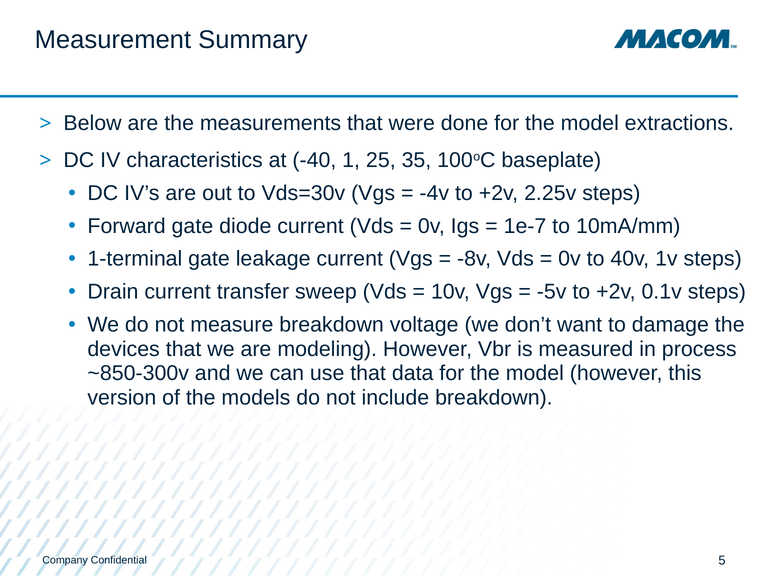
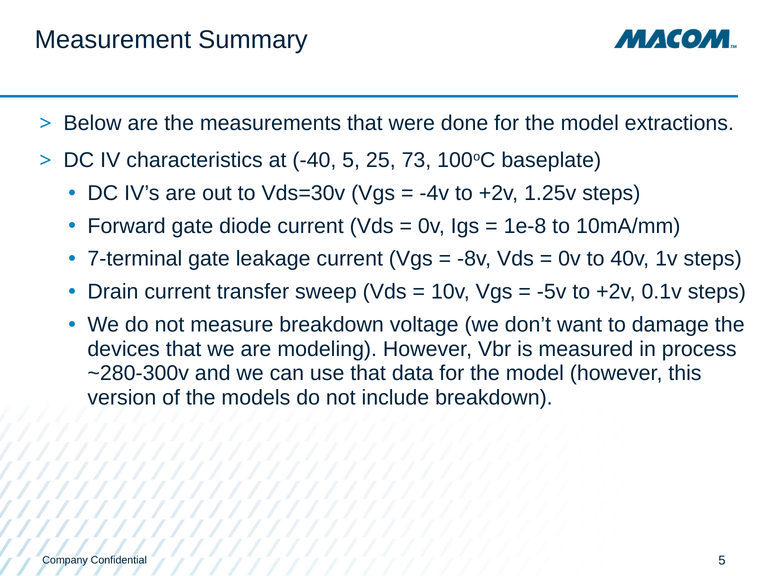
-40 1: 1 -> 5 (351, 160)
35: 35 -> 73 (416, 160)
2.25v: 2.25v -> 1.25v (550, 193)
1e-7: 1e-7 -> 1e-8 (525, 226)
1-terminal: 1-terminal -> 7-terminal (135, 259)
~850-300v: ~850-300v -> ~280-300v (138, 373)
